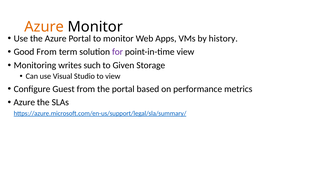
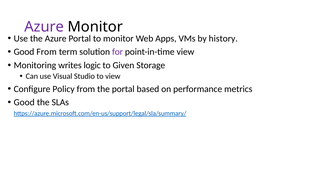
Azure colour: orange -> purple (44, 27)
such: such -> logic (92, 65)
Guest: Guest -> Policy (64, 89)
Azure: Azure -> Good (24, 102)
